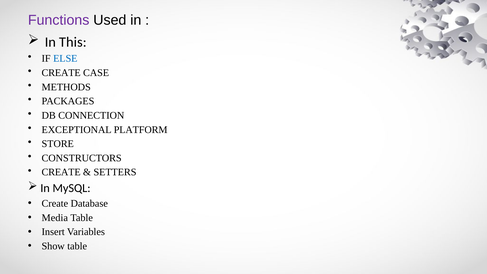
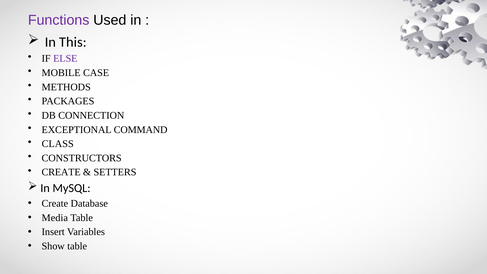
ELSE colour: blue -> purple (65, 59)
CREATE: CREATE -> MOBILE (61, 73)
PLATFORM: PLATFORM -> COMMAND (141, 130)
STORE: STORE -> CLASS (58, 144)
